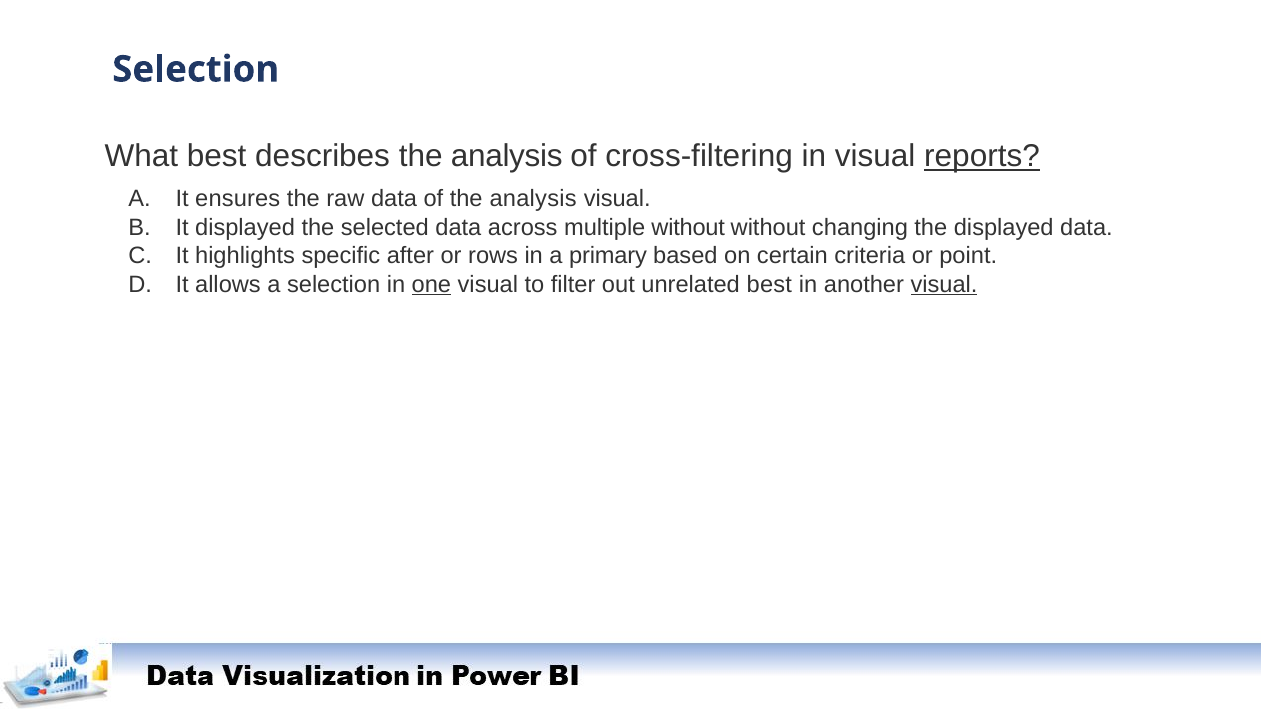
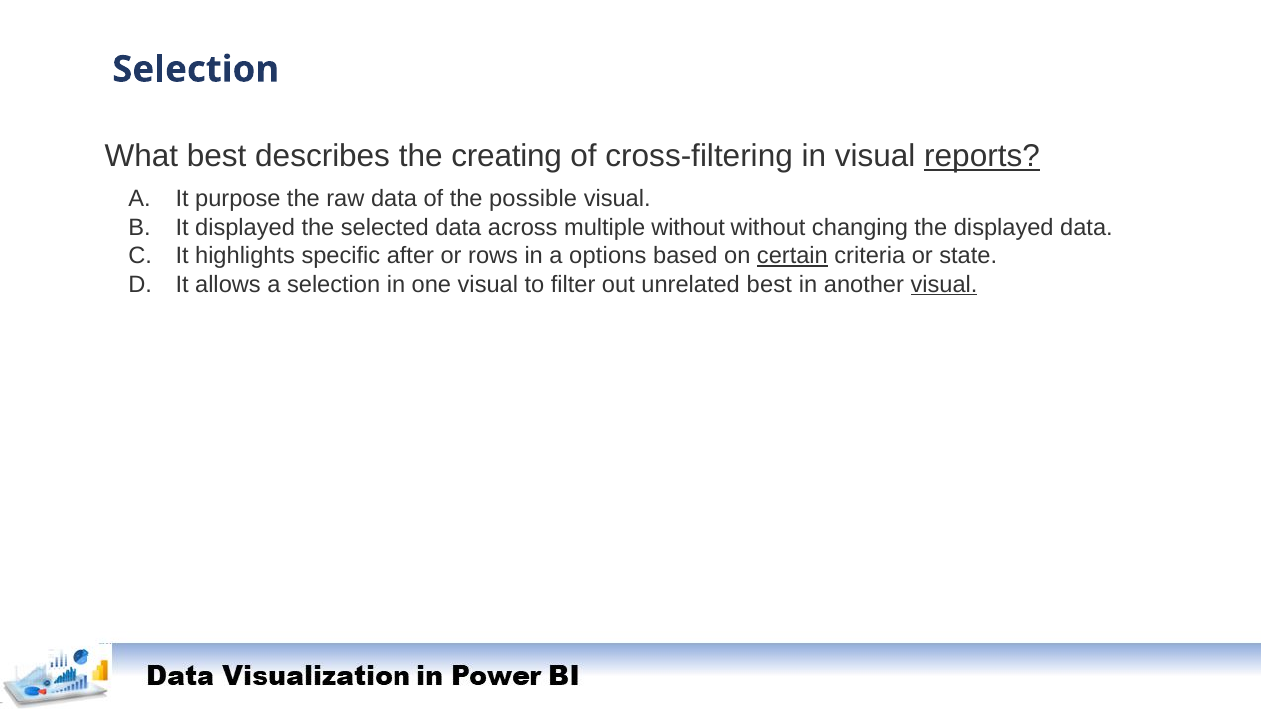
describes the analysis: analysis -> creating (507, 156)
ensures: ensures -> purpose (238, 199)
of the analysis: analysis -> possible (533, 199)
primary: primary -> options (608, 256)
certain underline: none -> present (792, 256)
point: point -> state (968, 256)
one underline: present -> none (431, 284)
